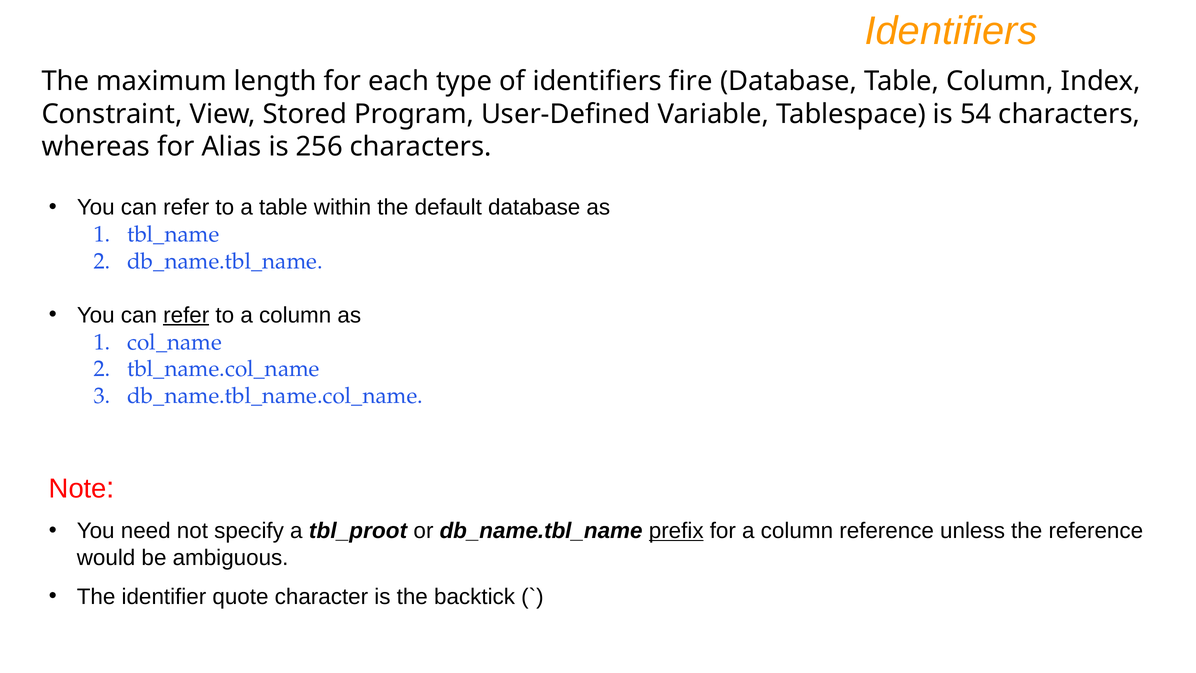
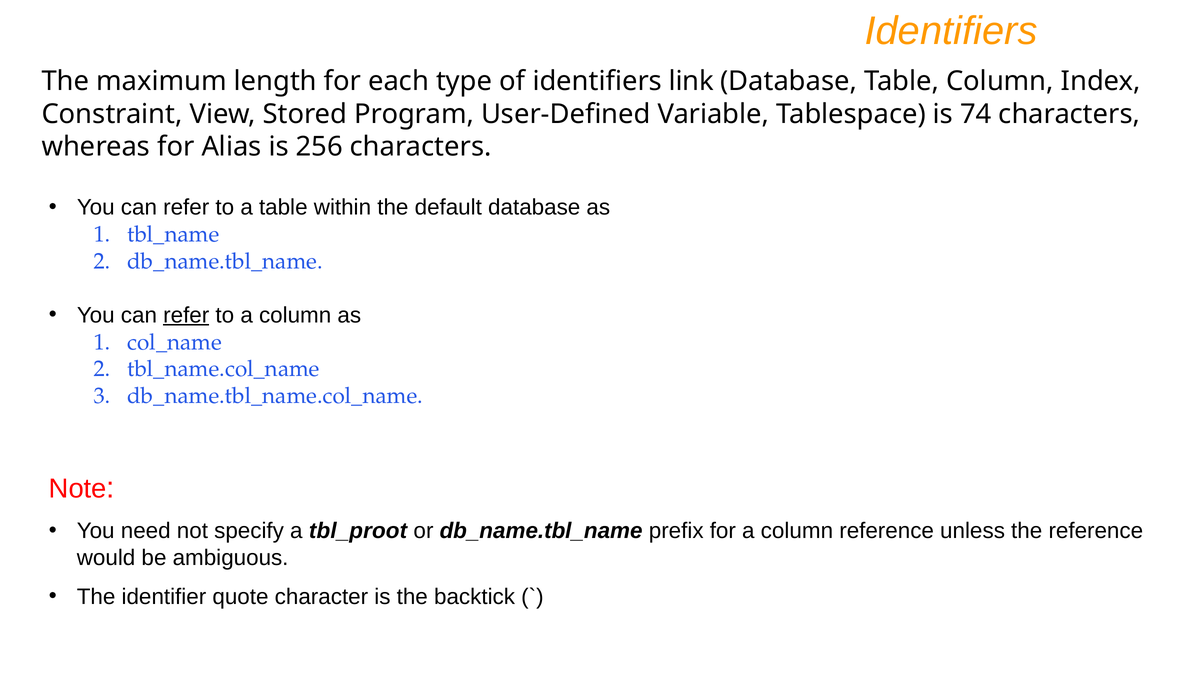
fire: fire -> link (691, 81)
54: 54 -> 74 (976, 114)
prefix underline: present -> none (676, 531)
